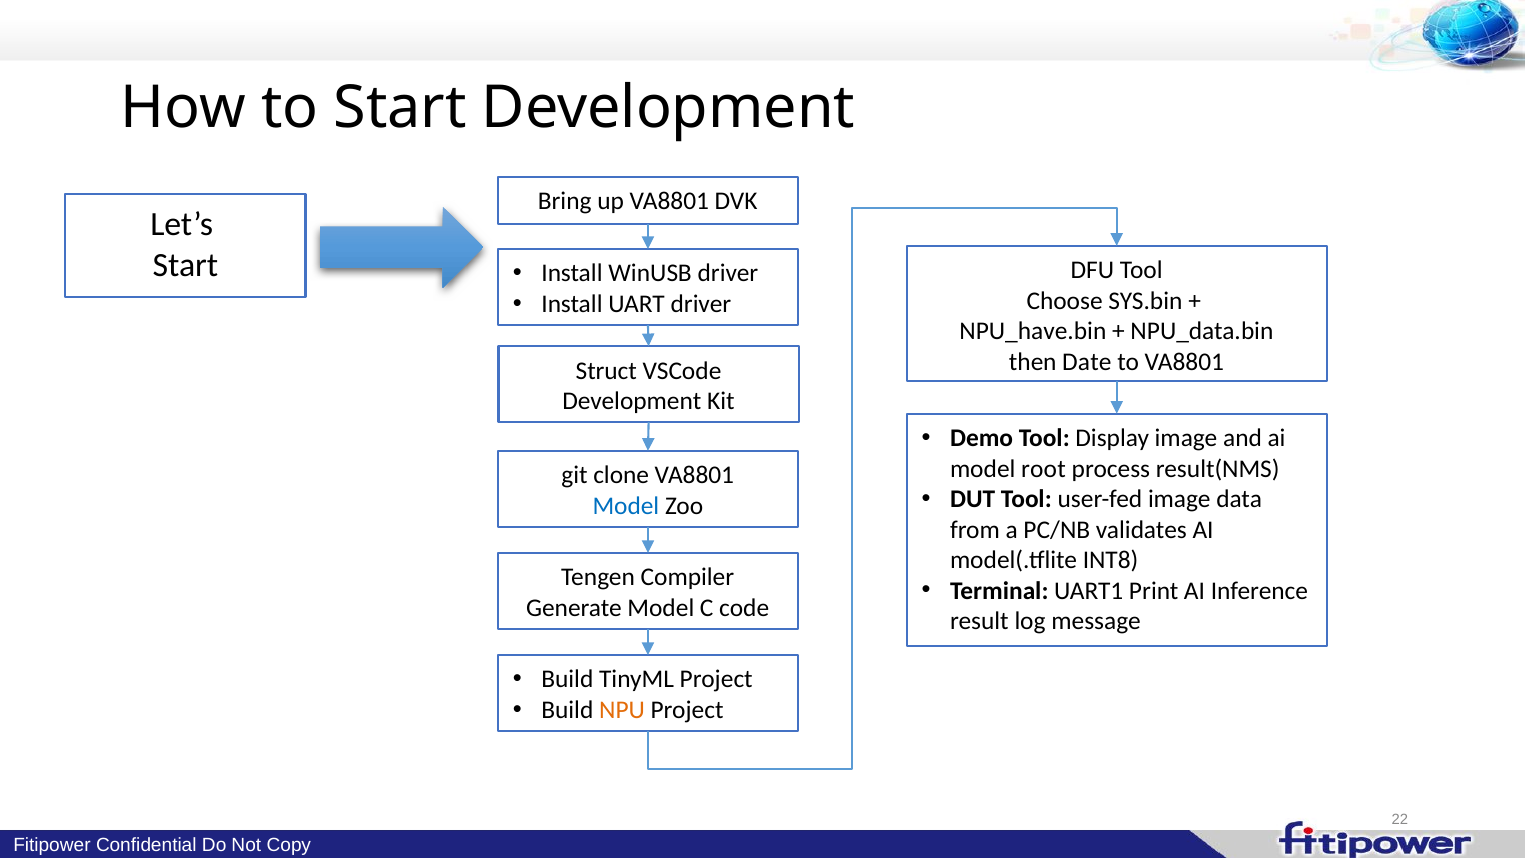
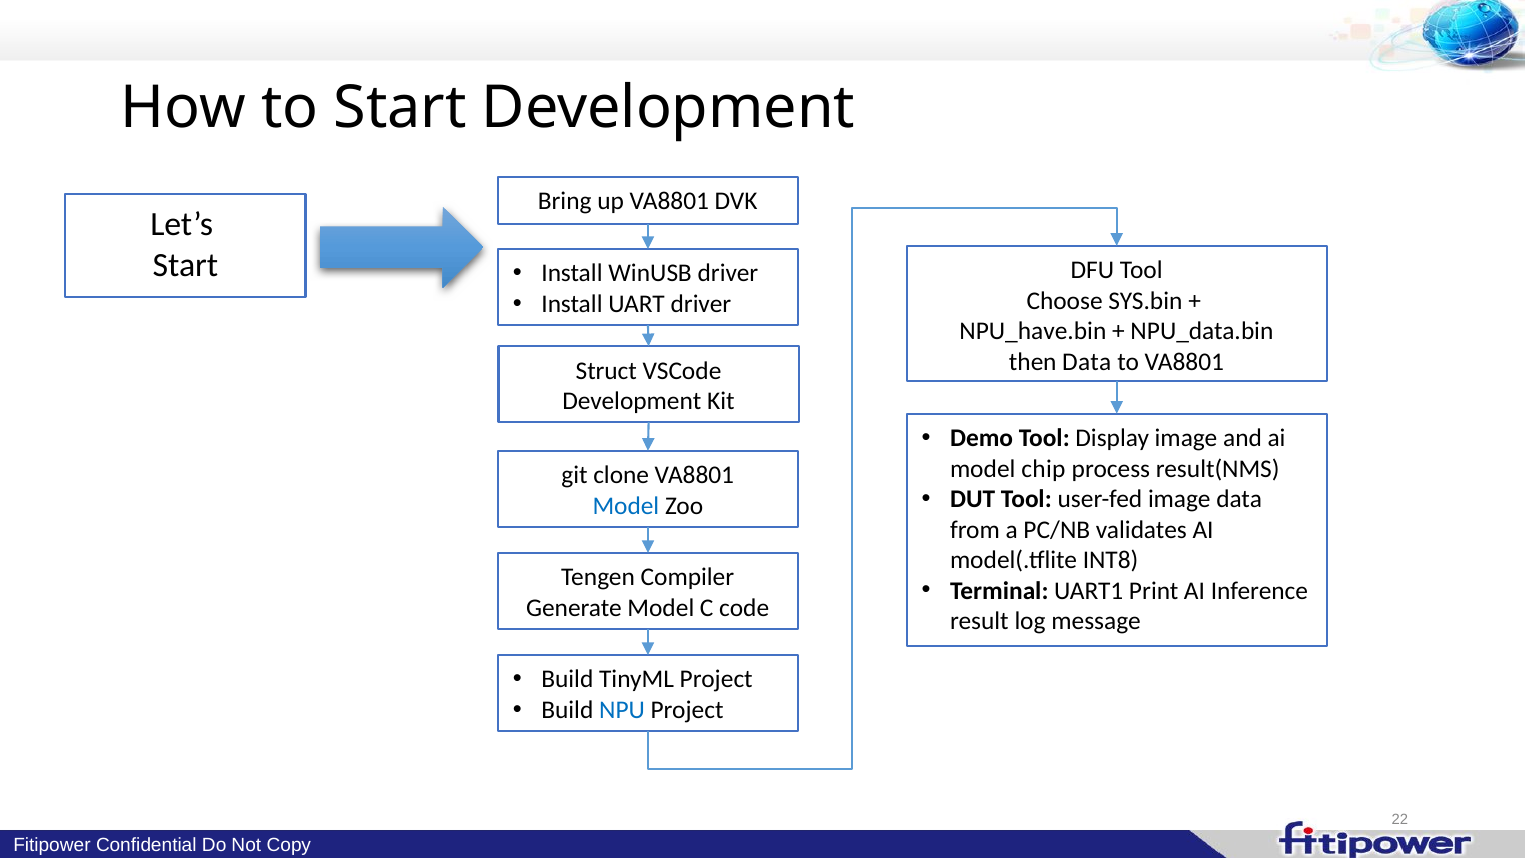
then Date: Date -> Data (1087, 362)
root: root -> chip (1043, 469)
NPU colour: orange -> blue (622, 710)
